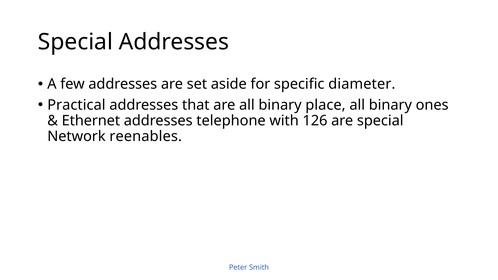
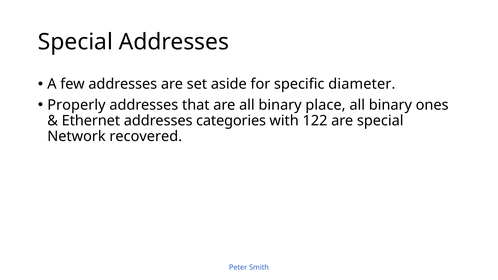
Practical: Practical -> Properly (76, 105)
telephone: telephone -> categories (231, 121)
126: 126 -> 122 (315, 121)
reenables: reenables -> recovered (146, 136)
